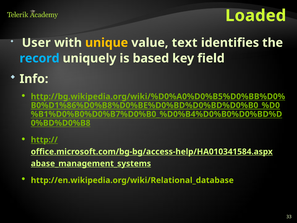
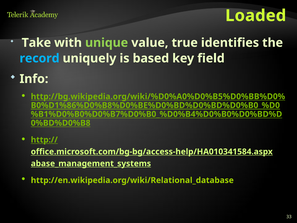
User: User -> Take (36, 43)
unique colour: yellow -> light green (107, 43)
text: text -> true (185, 43)
